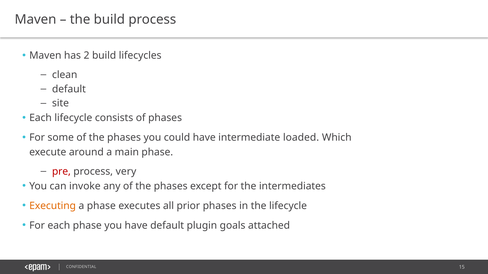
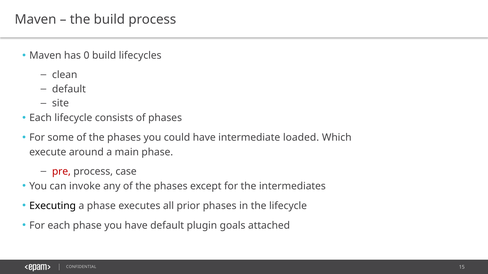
2: 2 -> 0 (87, 56)
very: very -> case (126, 172)
Executing colour: orange -> black (53, 206)
